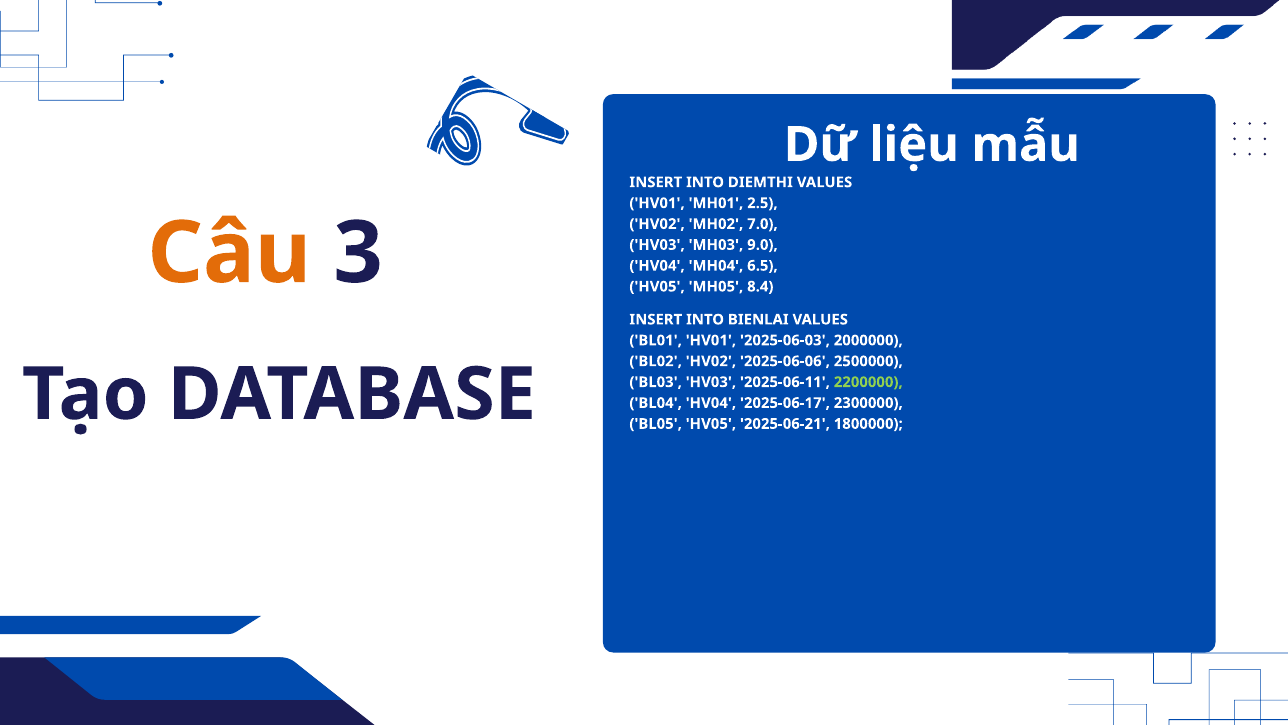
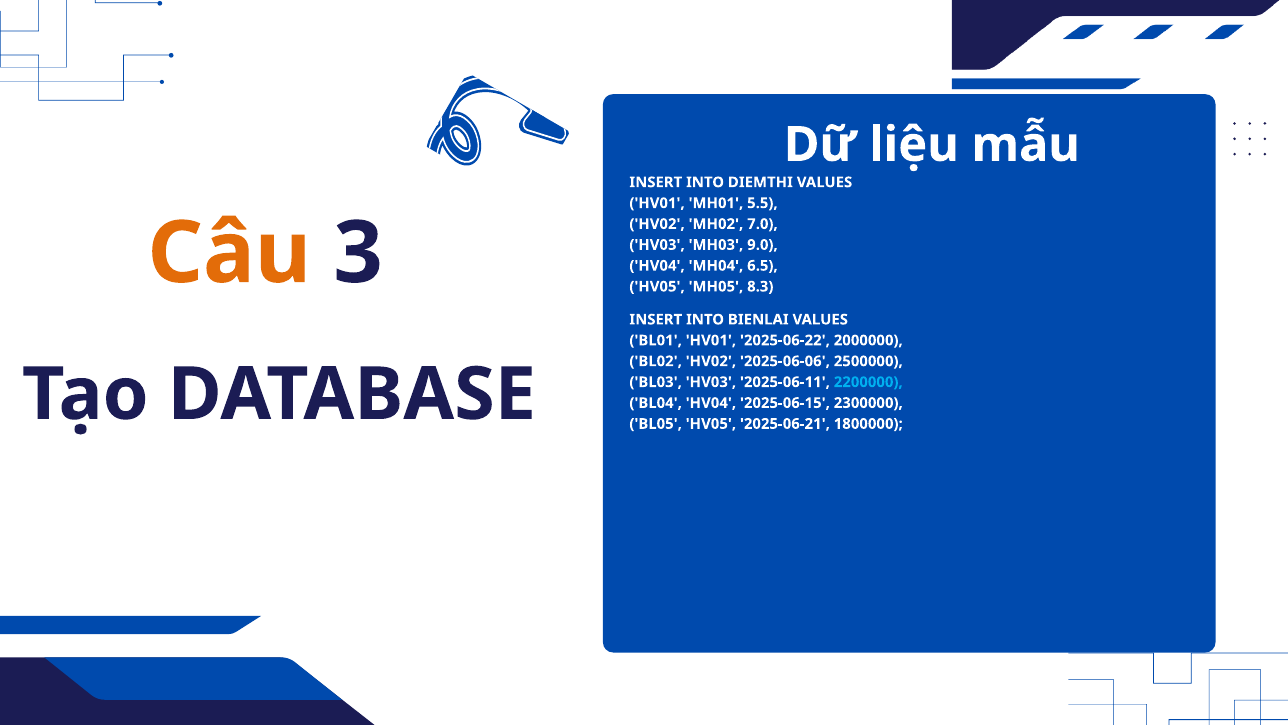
2.5: 2.5 -> 5.5 (762, 203)
8.4: 8.4 -> 8.3 (760, 286)
2025-06-03: 2025-06-03 -> 2025-06-22 (785, 340)
2200000 colour: light green -> light blue (868, 382)
2025-06-17: 2025-06-17 -> 2025-06-15 (785, 403)
